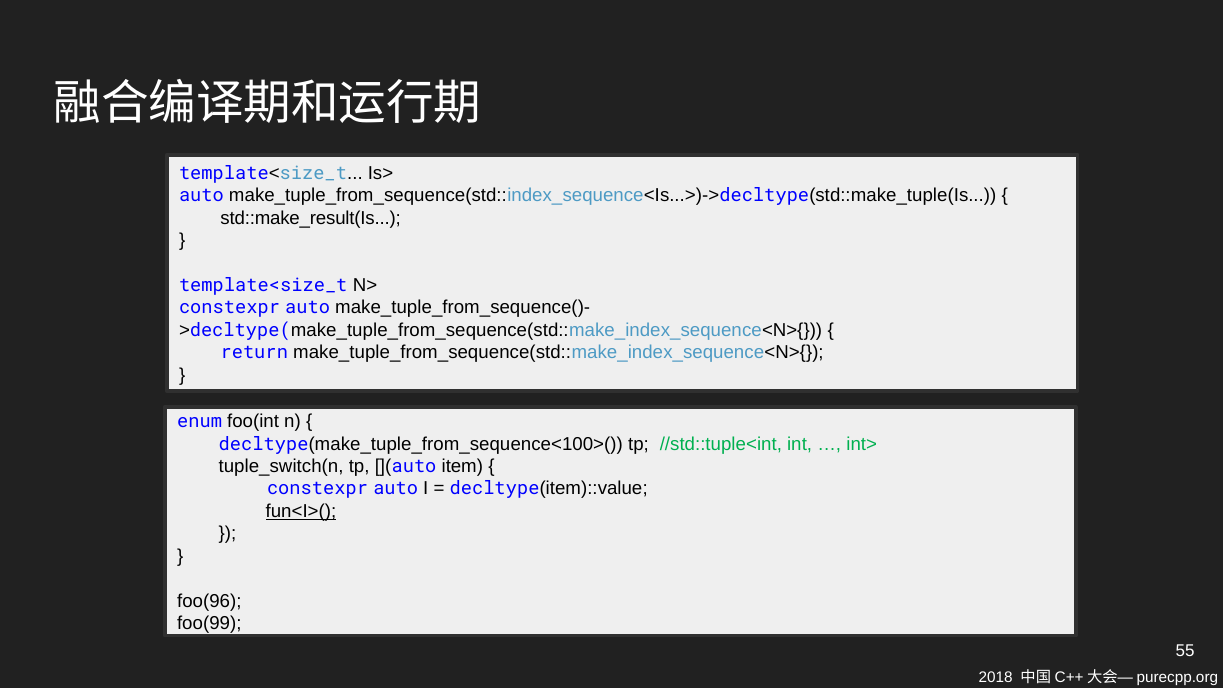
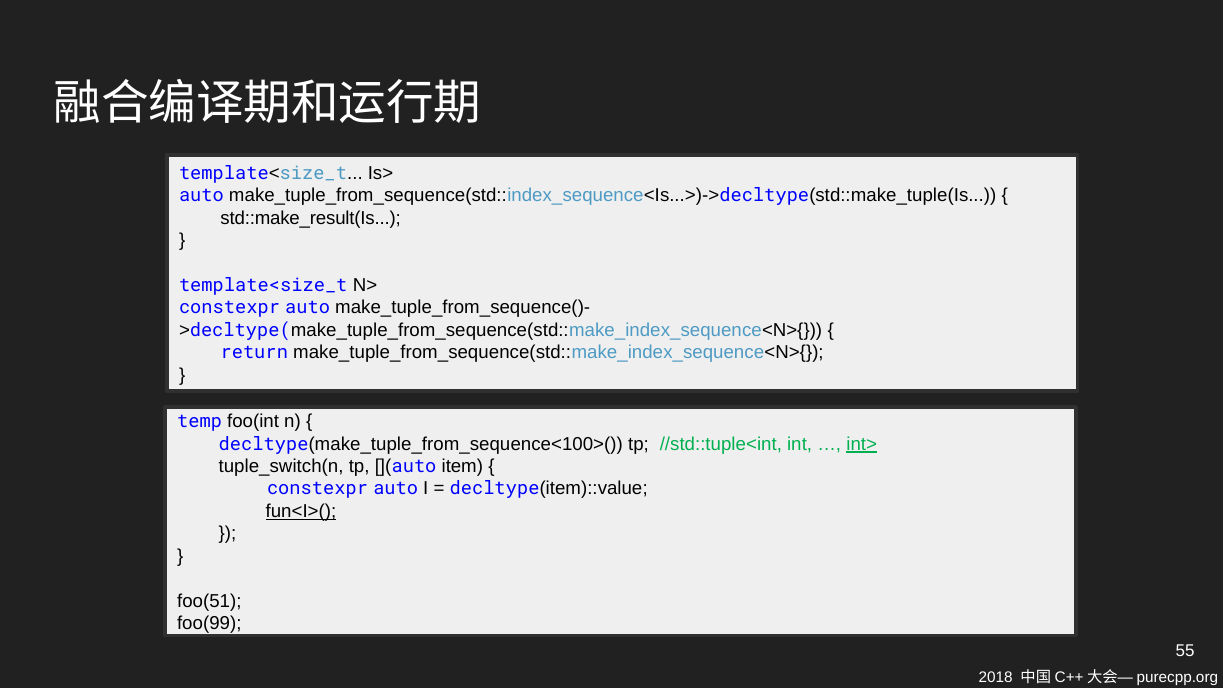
enum: enum -> temp (200, 421)
int> underline: none -> present (862, 444)
foo(96: foo(96 -> foo(51 (209, 601)
